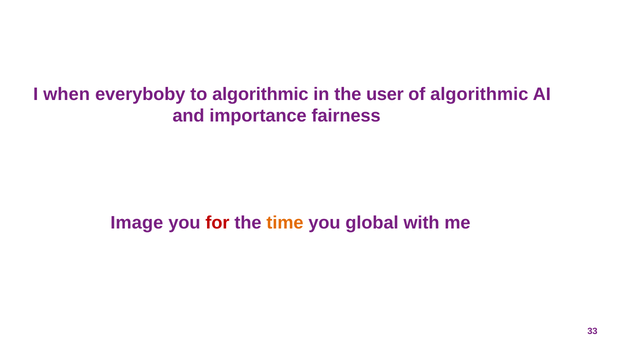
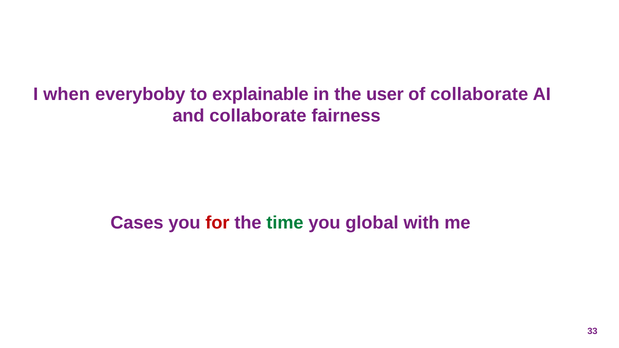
to algorithmic: algorithmic -> explainable (260, 94)
of algorithmic: algorithmic -> collaborate (479, 94)
and importance: importance -> collaborate (258, 116)
Image: Image -> Cases (137, 223)
time colour: orange -> green (285, 223)
